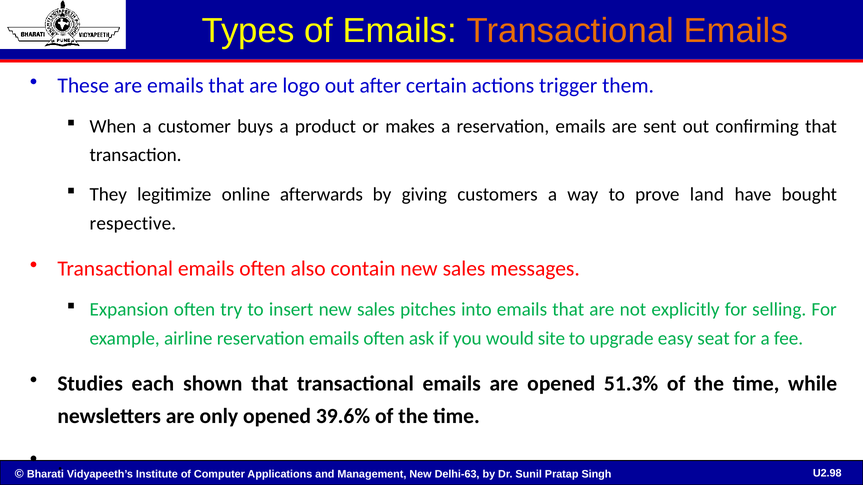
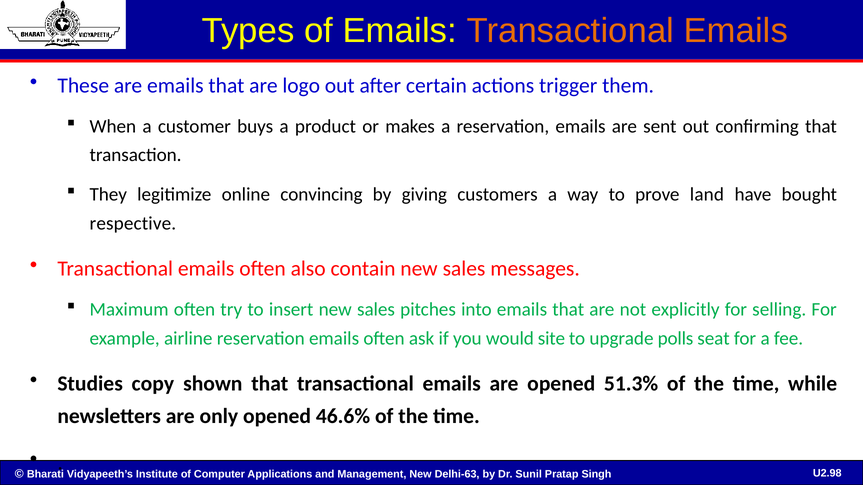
afterwards: afterwards -> convincing (321, 195)
Expansion: Expansion -> Maximum (129, 310)
easy: easy -> polls (676, 339)
each: each -> copy (153, 384)
39.6%: 39.6% -> 46.6% (343, 416)
